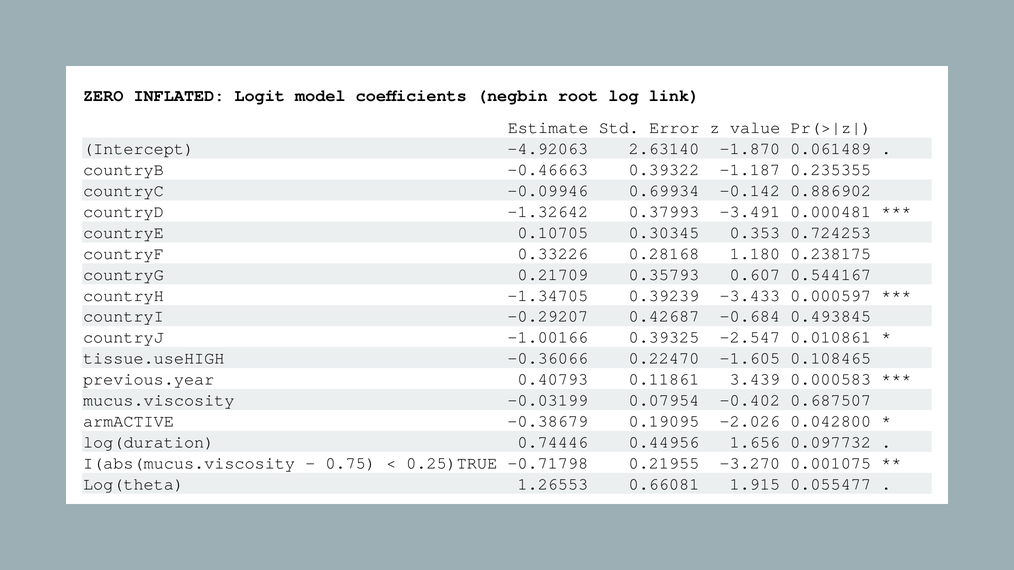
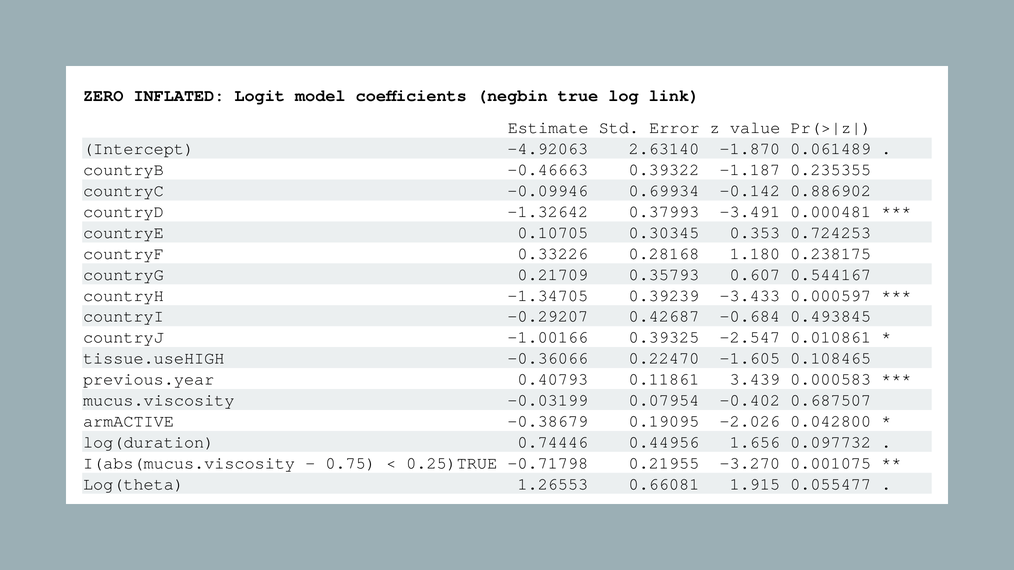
root: root -> true (578, 96)
